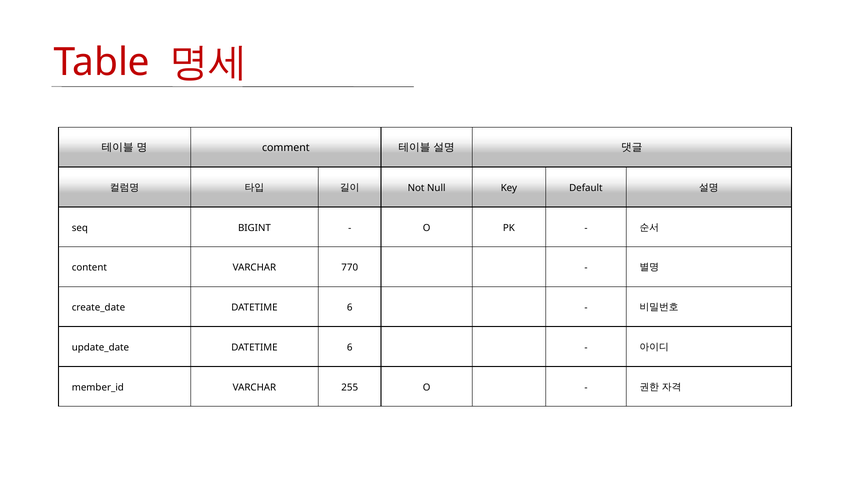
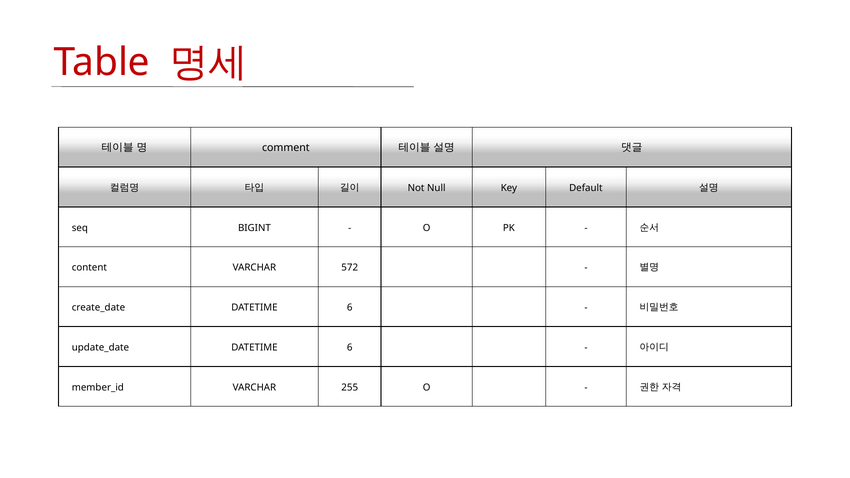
770: 770 -> 572 (350, 268)
